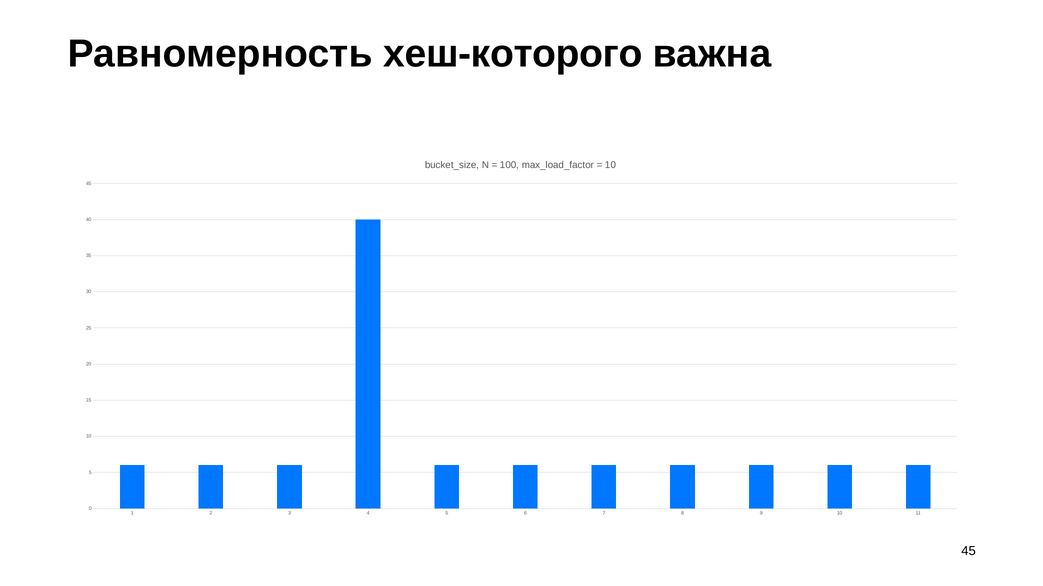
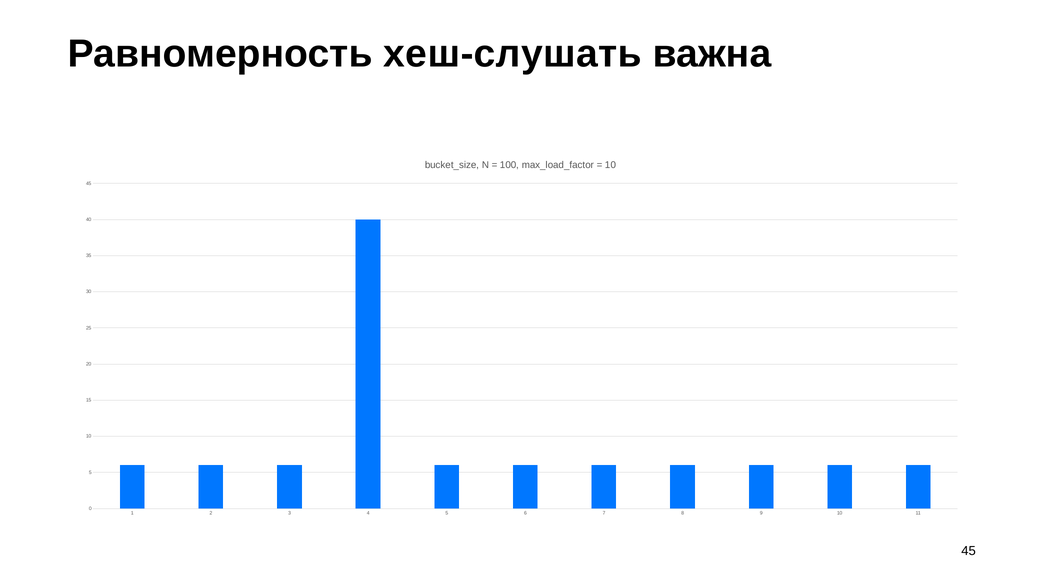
хеш-которого: хеш-которого -> хеш-слушать (513, 54)
